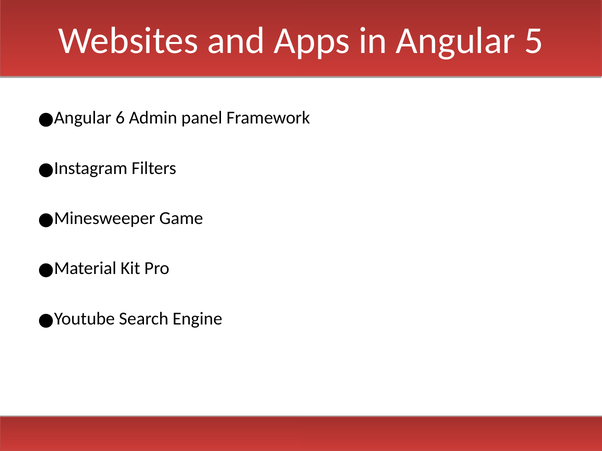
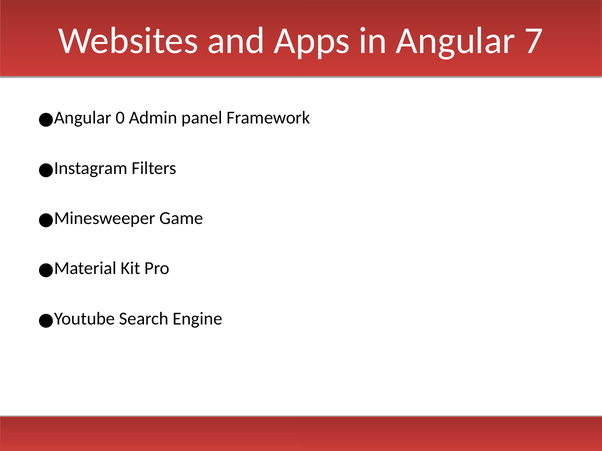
5: 5 -> 7 (534, 41)
6: 6 -> 0 (120, 118)
